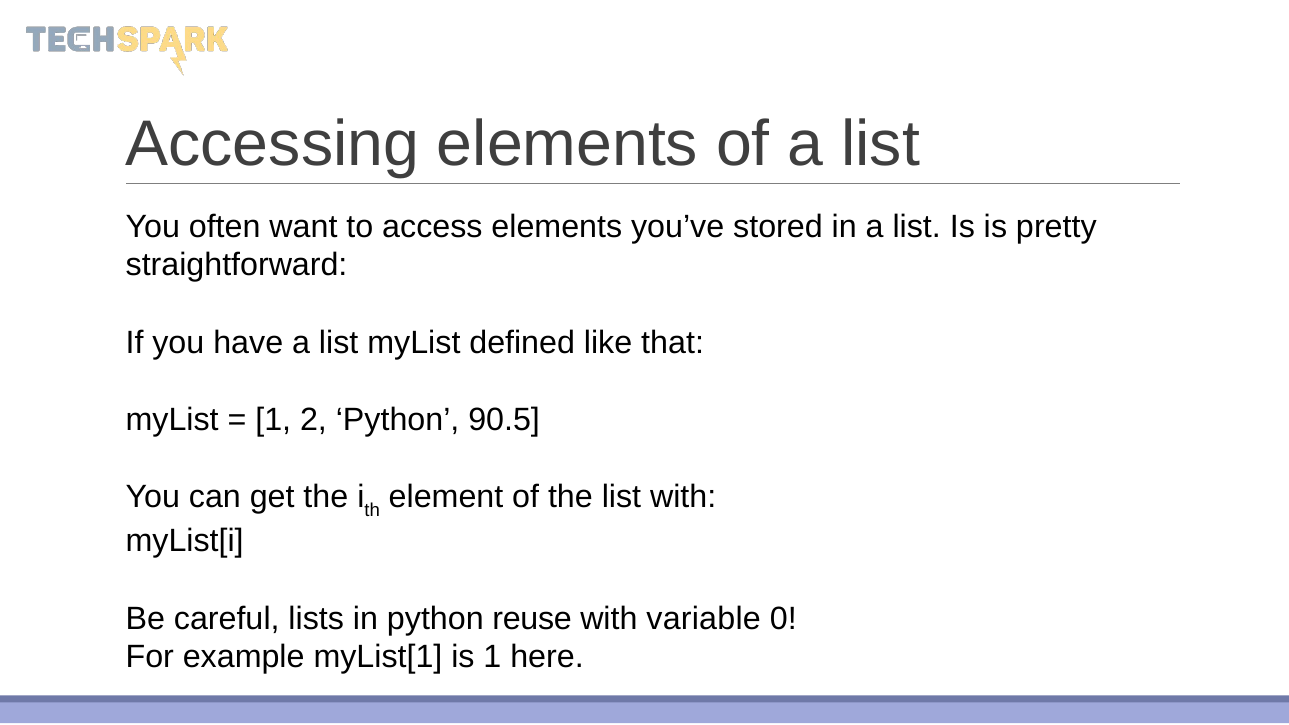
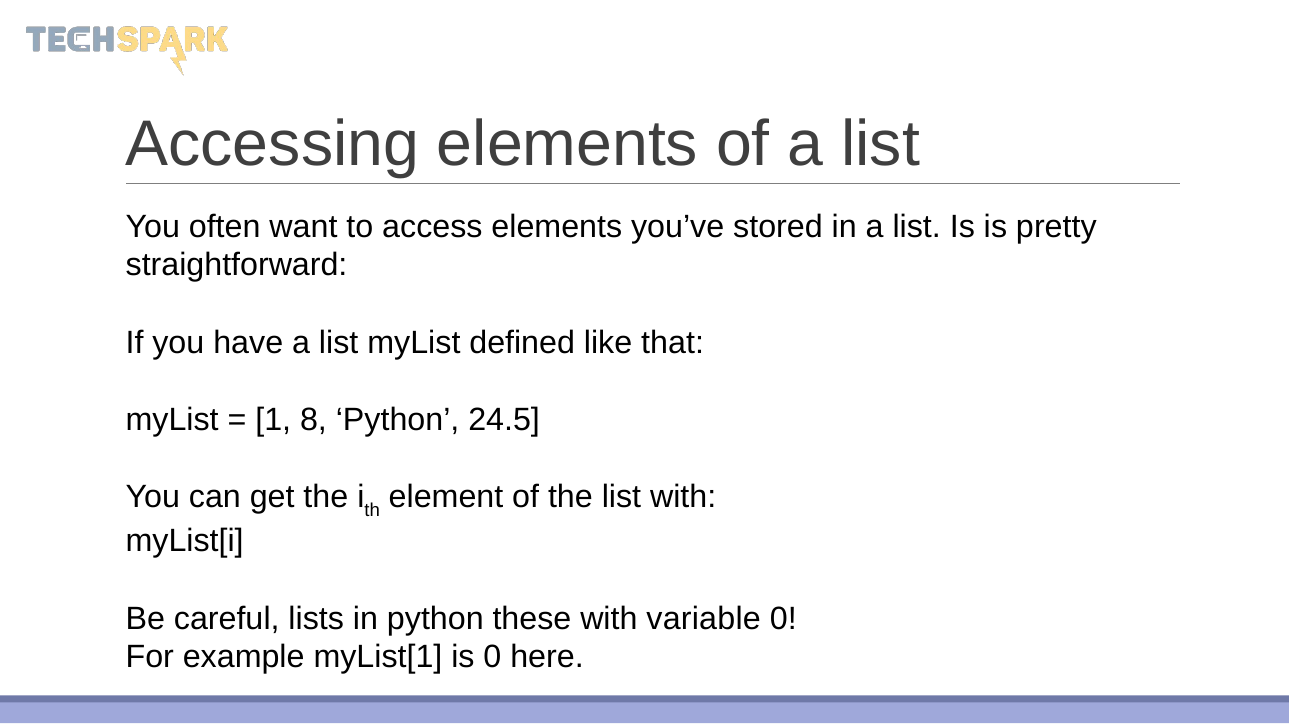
2: 2 -> 8 (313, 420)
90.5: 90.5 -> 24.5 (504, 420)
reuse: reuse -> these (532, 619)
is 1: 1 -> 0 (492, 657)
